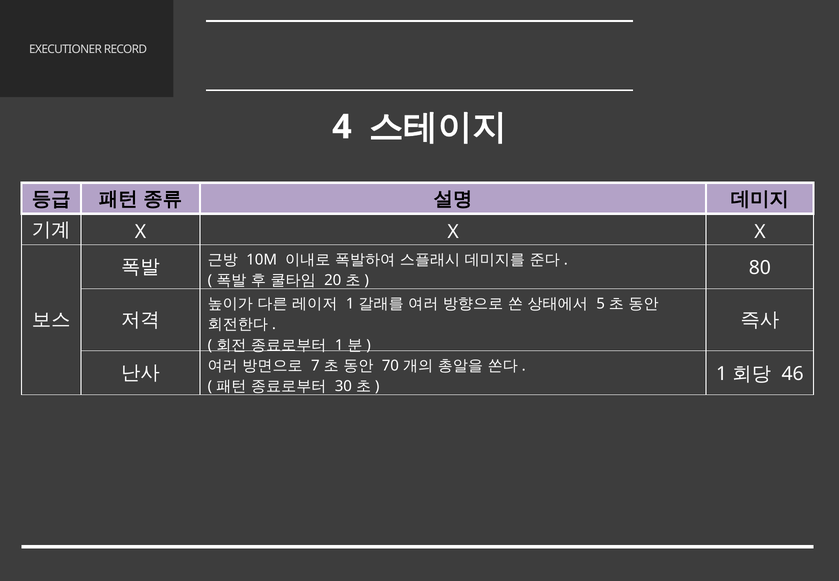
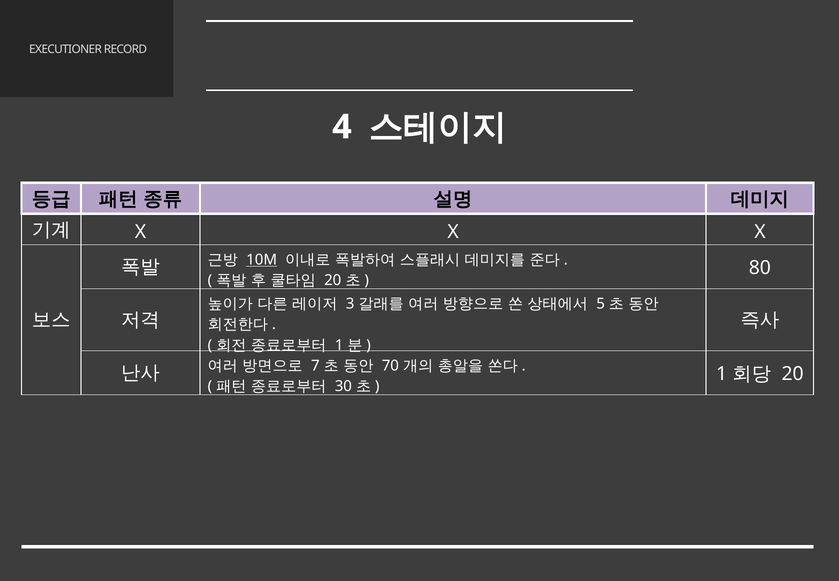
10M underline: none -> present (262, 260)
1: 1 -> 3 (350, 304)
46: 46 -> 20 (793, 374)
